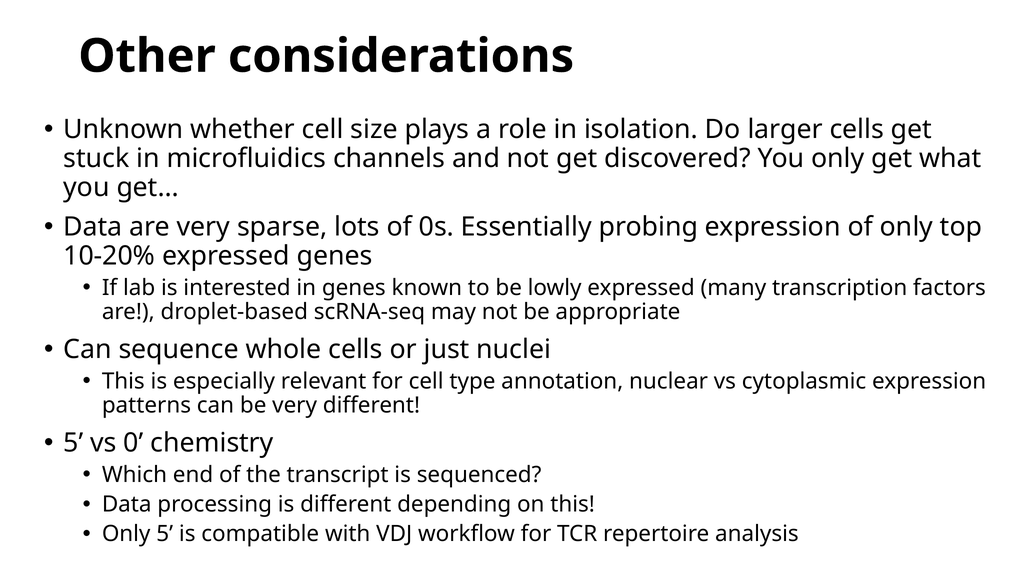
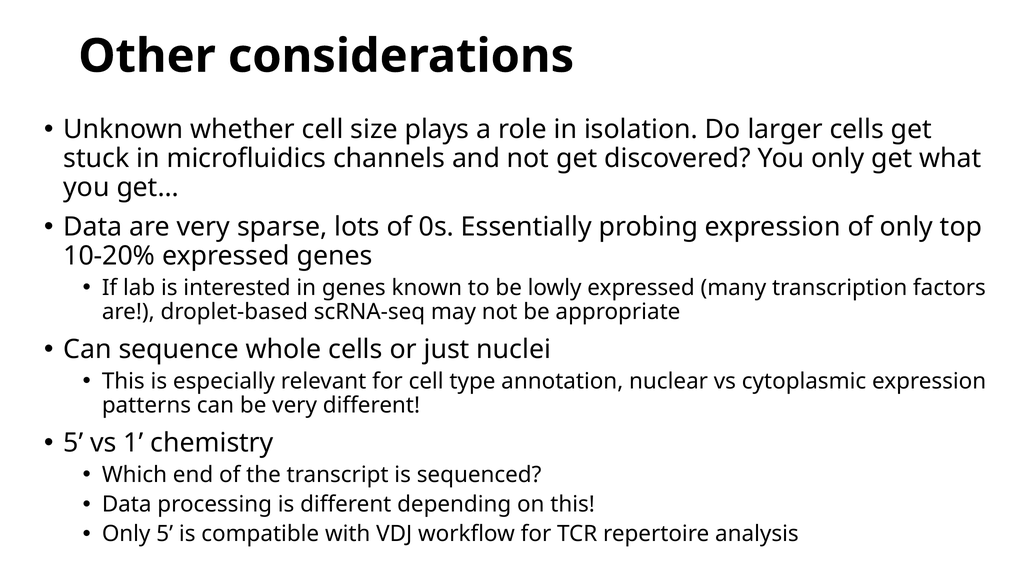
0: 0 -> 1 (133, 443)
